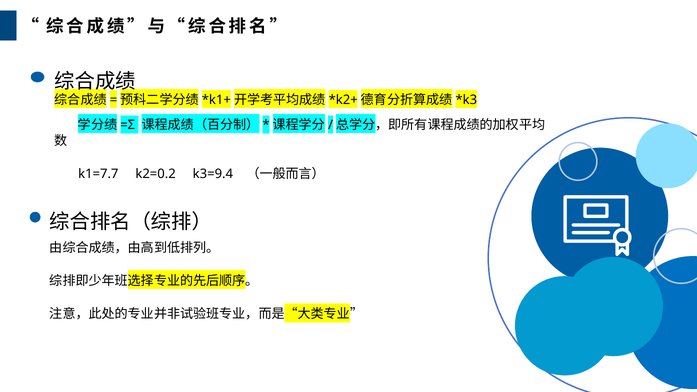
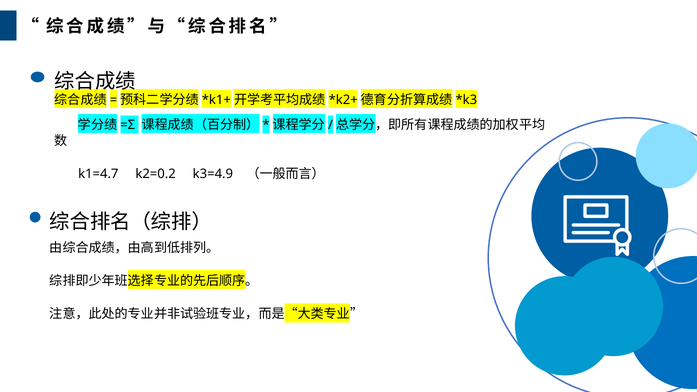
k1=7.7: k1=7.7 -> k1=4.7 (98, 174)
k3=9.4: k3=9.4 -> k3=4.9 (213, 174)
